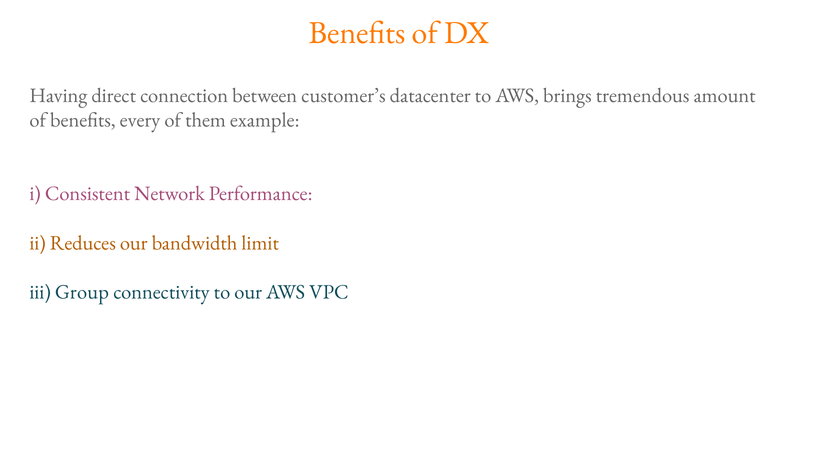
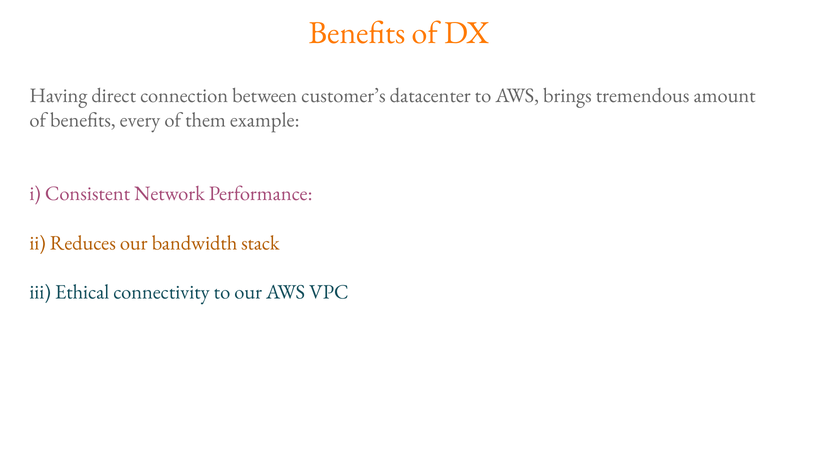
limit: limit -> stack (260, 243)
Group: Group -> Ethical (82, 292)
